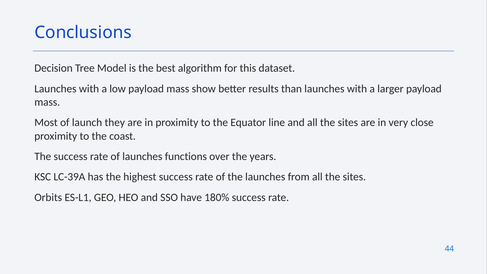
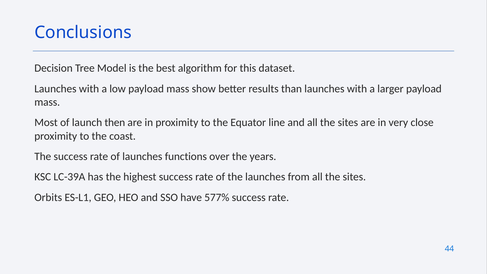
they: they -> then (115, 123)
180%: 180% -> 577% (217, 197)
